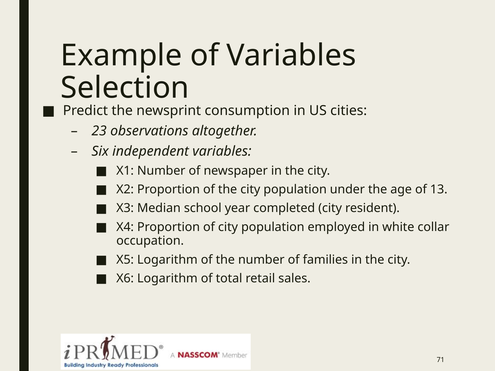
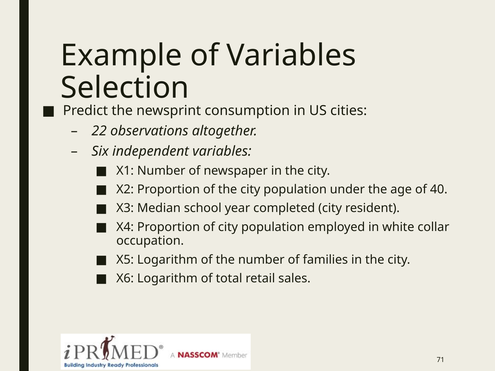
23: 23 -> 22 (99, 131)
13: 13 -> 40 (439, 190)
